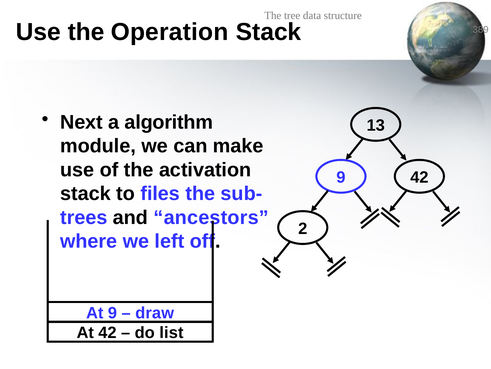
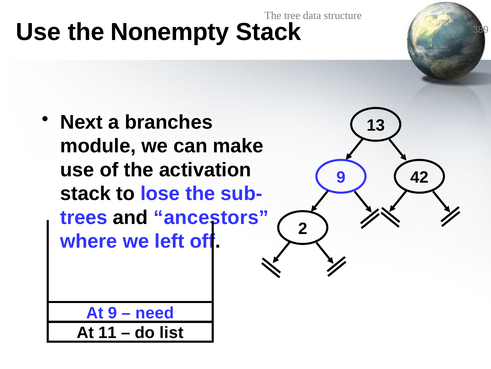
Operation: Operation -> Nonempty (170, 32)
algorithm: algorithm -> branches (169, 122)
files: files -> lose (160, 193)
draw: draw -> need (155, 312)
At 42: 42 -> 11 (107, 332)
